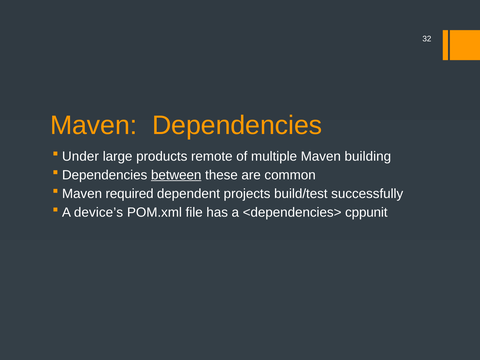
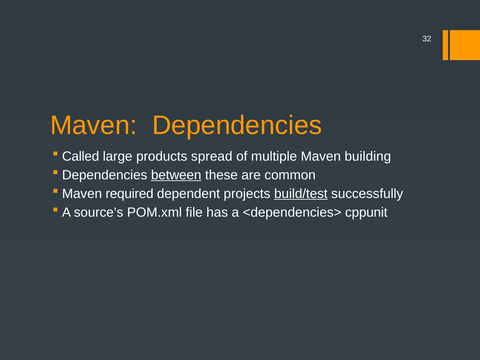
Under: Under -> Called (81, 156)
remote: remote -> spread (212, 156)
build/test underline: none -> present (301, 194)
device’s: device’s -> source’s (99, 212)
